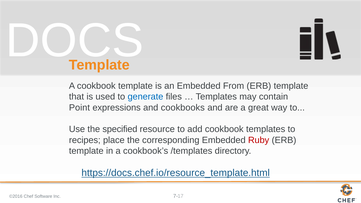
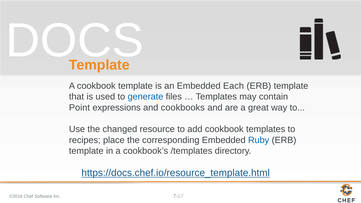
From: From -> Each (234, 86)
specified: specified -> changed (120, 129)
Ruby colour: red -> blue (259, 140)
